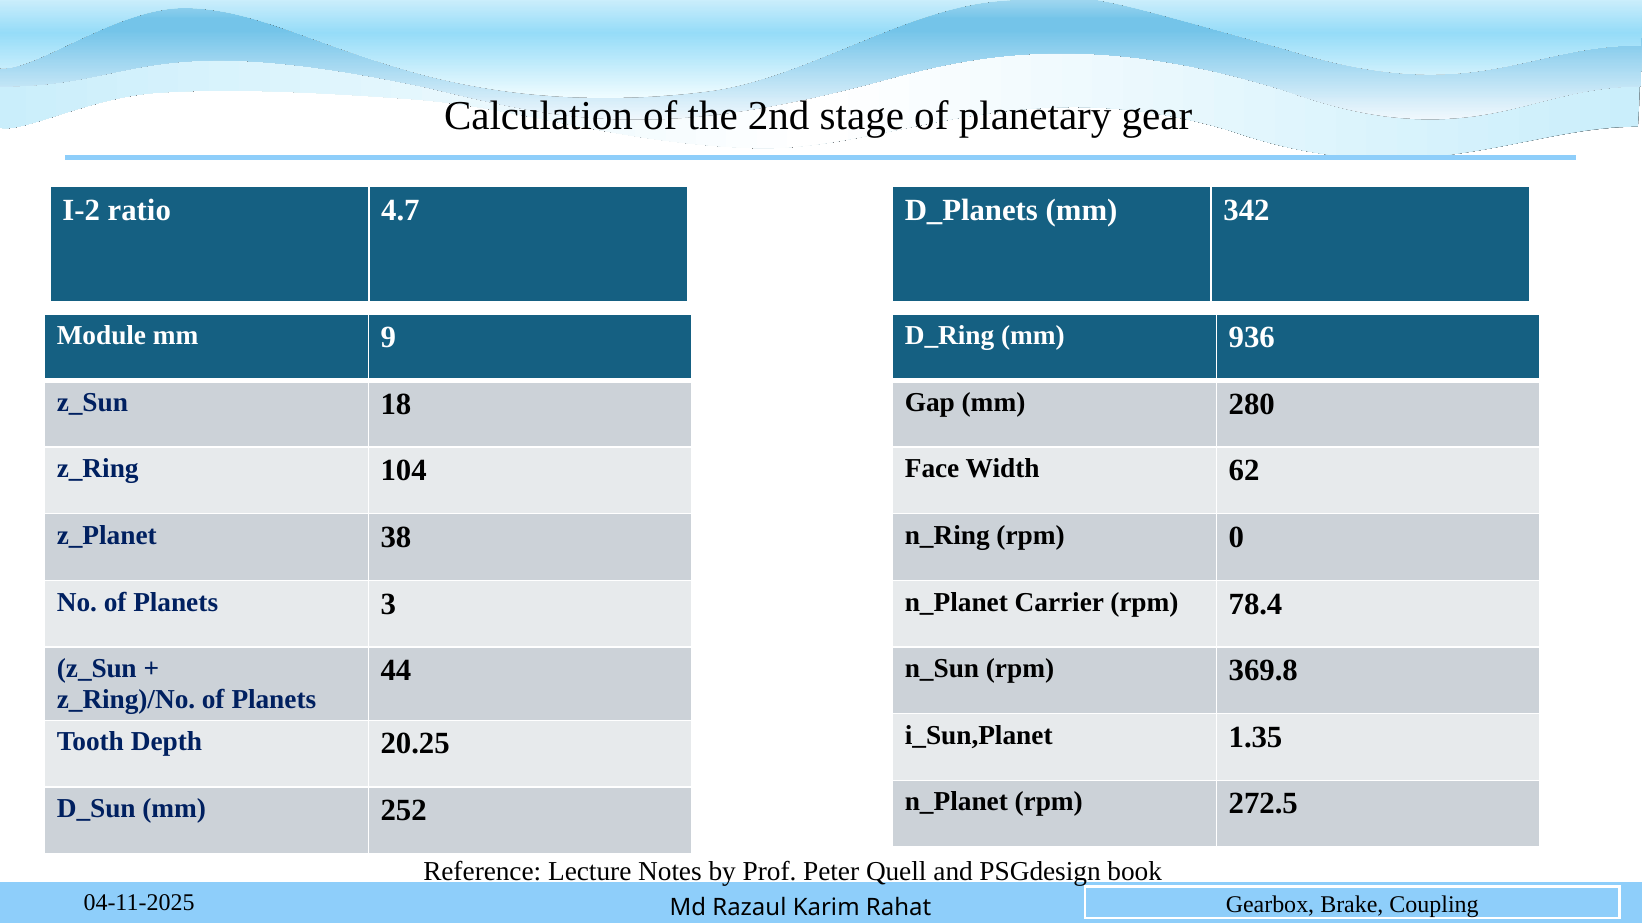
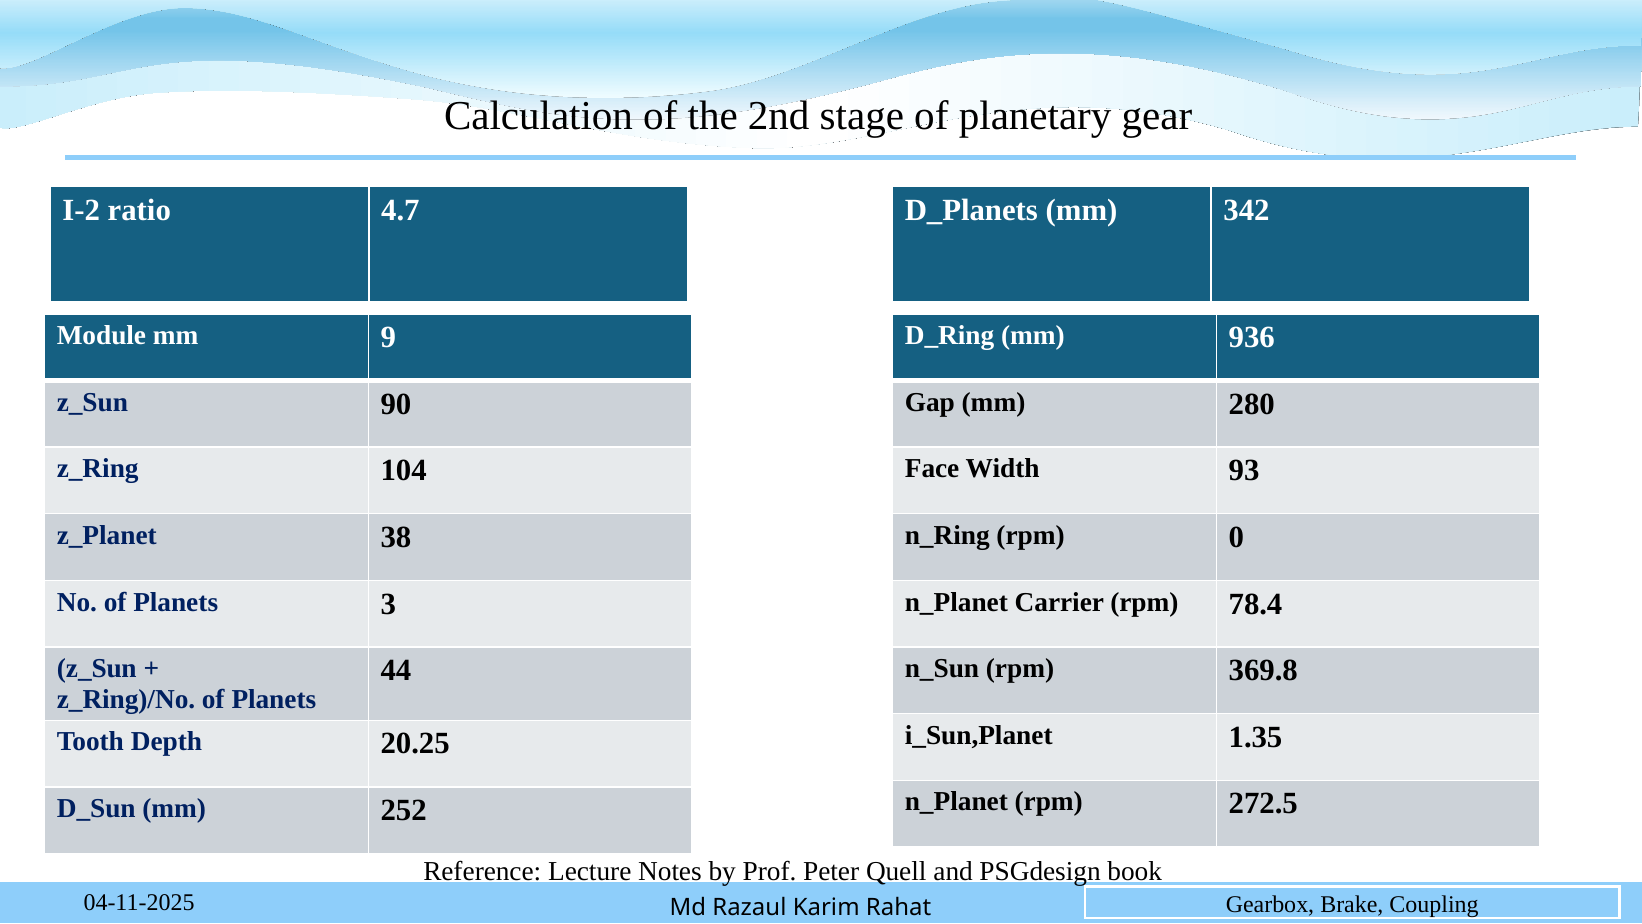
18: 18 -> 90 (396, 404)
62: 62 -> 93 (1244, 470)
